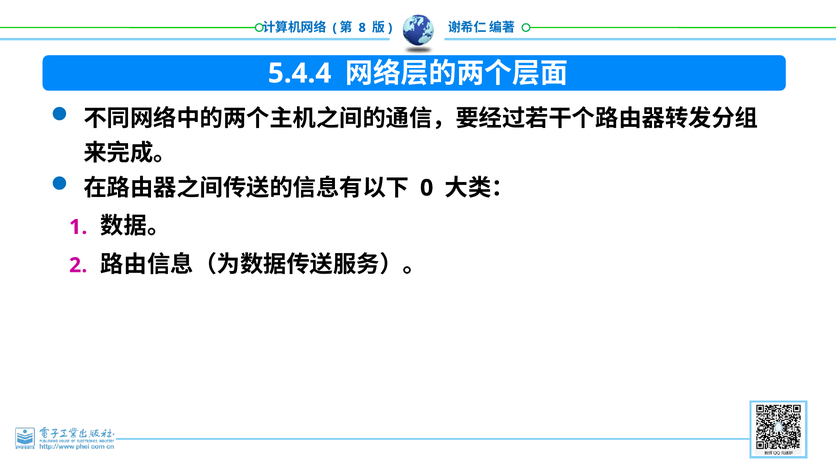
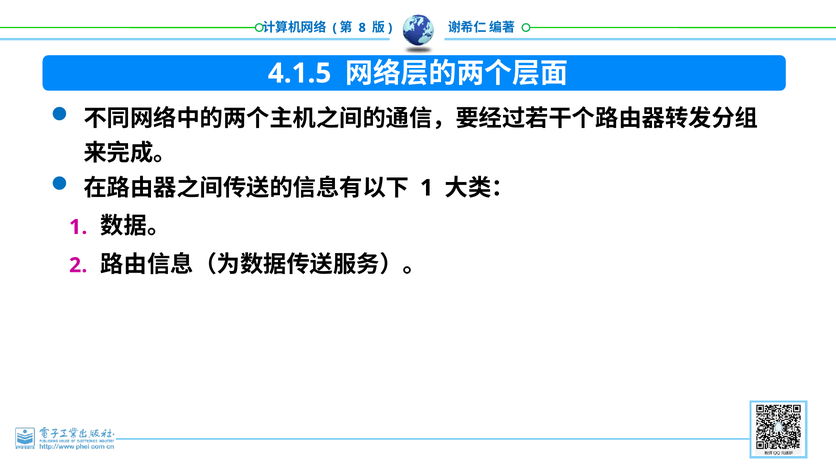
5.4.4: 5.4.4 -> 4.1.5 (300, 73)
0: 0 -> 1 (427, 188)
